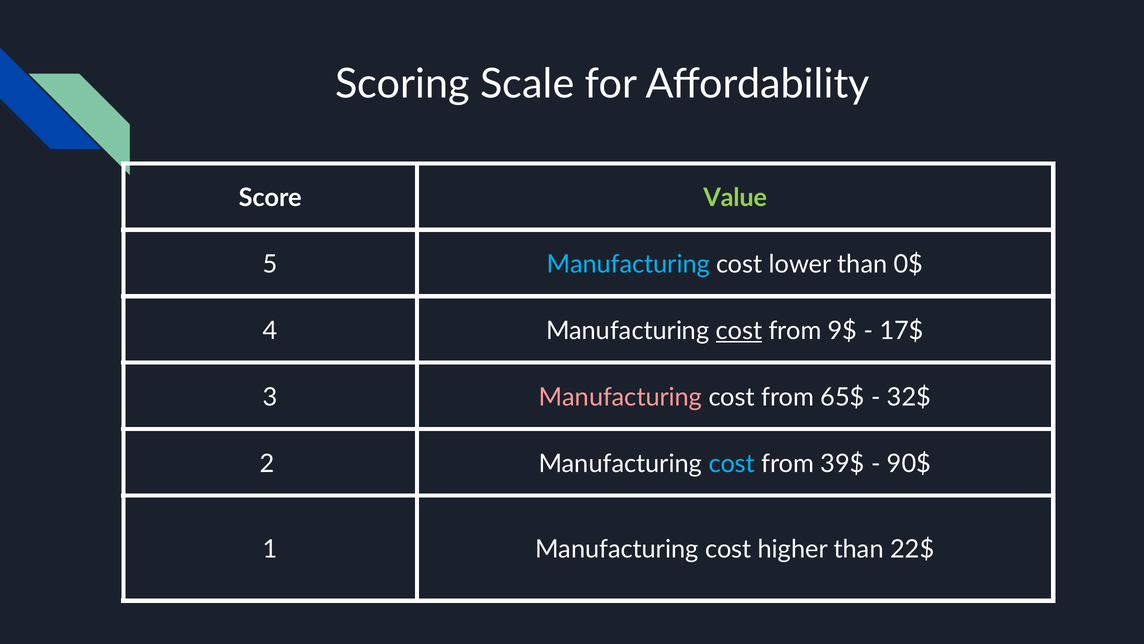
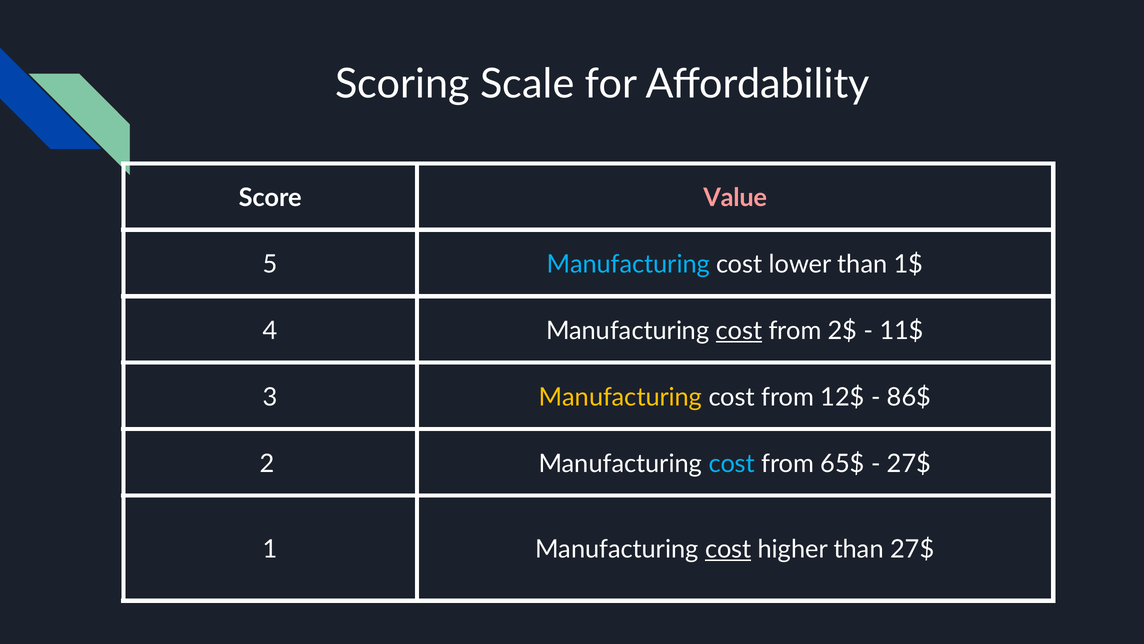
Value colour: light green -> pink (735, 198)
0$: 0$ -> 1$ (908, 264)
9$: 9$ -> 2$ (842, 331)
17$: 17$ -> 11$ (902, 331)
Manufacturing colour: pink -> yellow (621, 397)
65$: 65$ -> 12$ (842, 397)
32$: 32$ -> 86$ (909, 397)
39$: 39$ -> 65$ (842, 463)
90$: 90$ -> 27$ (909, 463)
cost underline: none -> present (728, 549)
than 22$: 22$ -> 27$ (912, 549)
